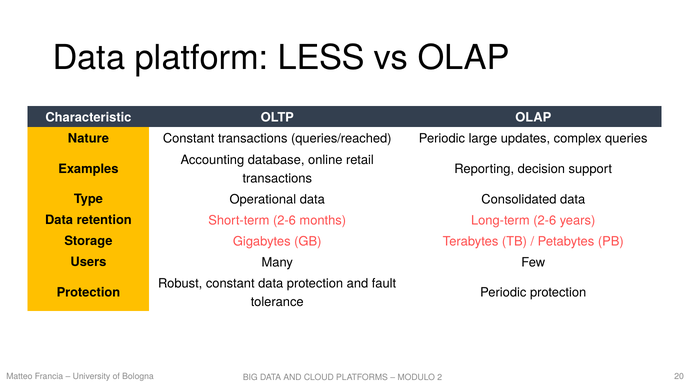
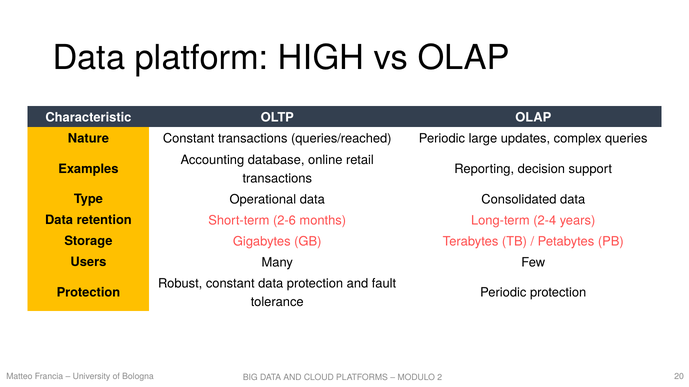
LESS: LESS -> HIGH (321, 58)
Long-term 2-6: 2-6 -> 2-4 (545, 221)
